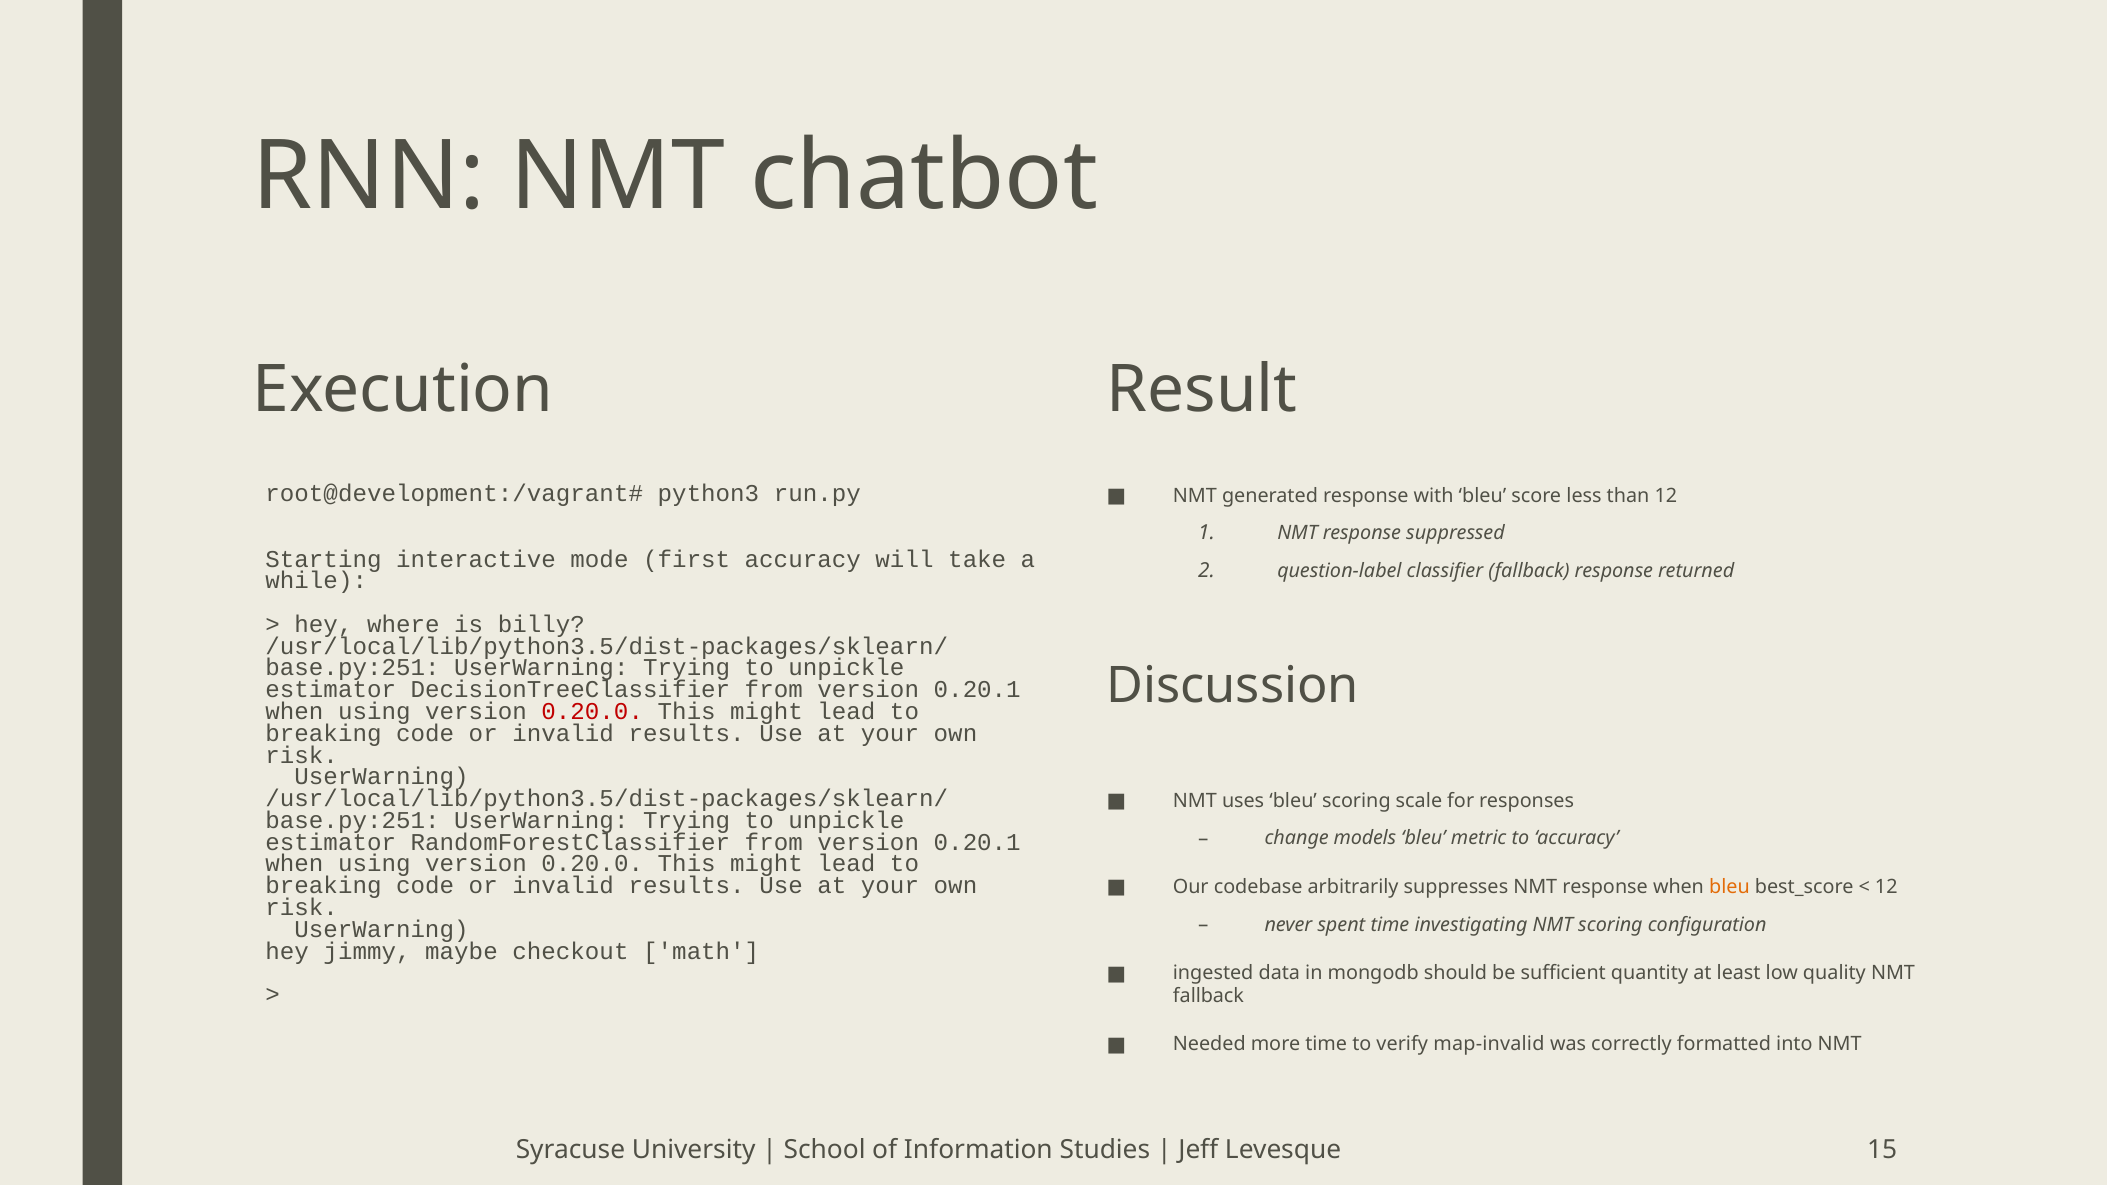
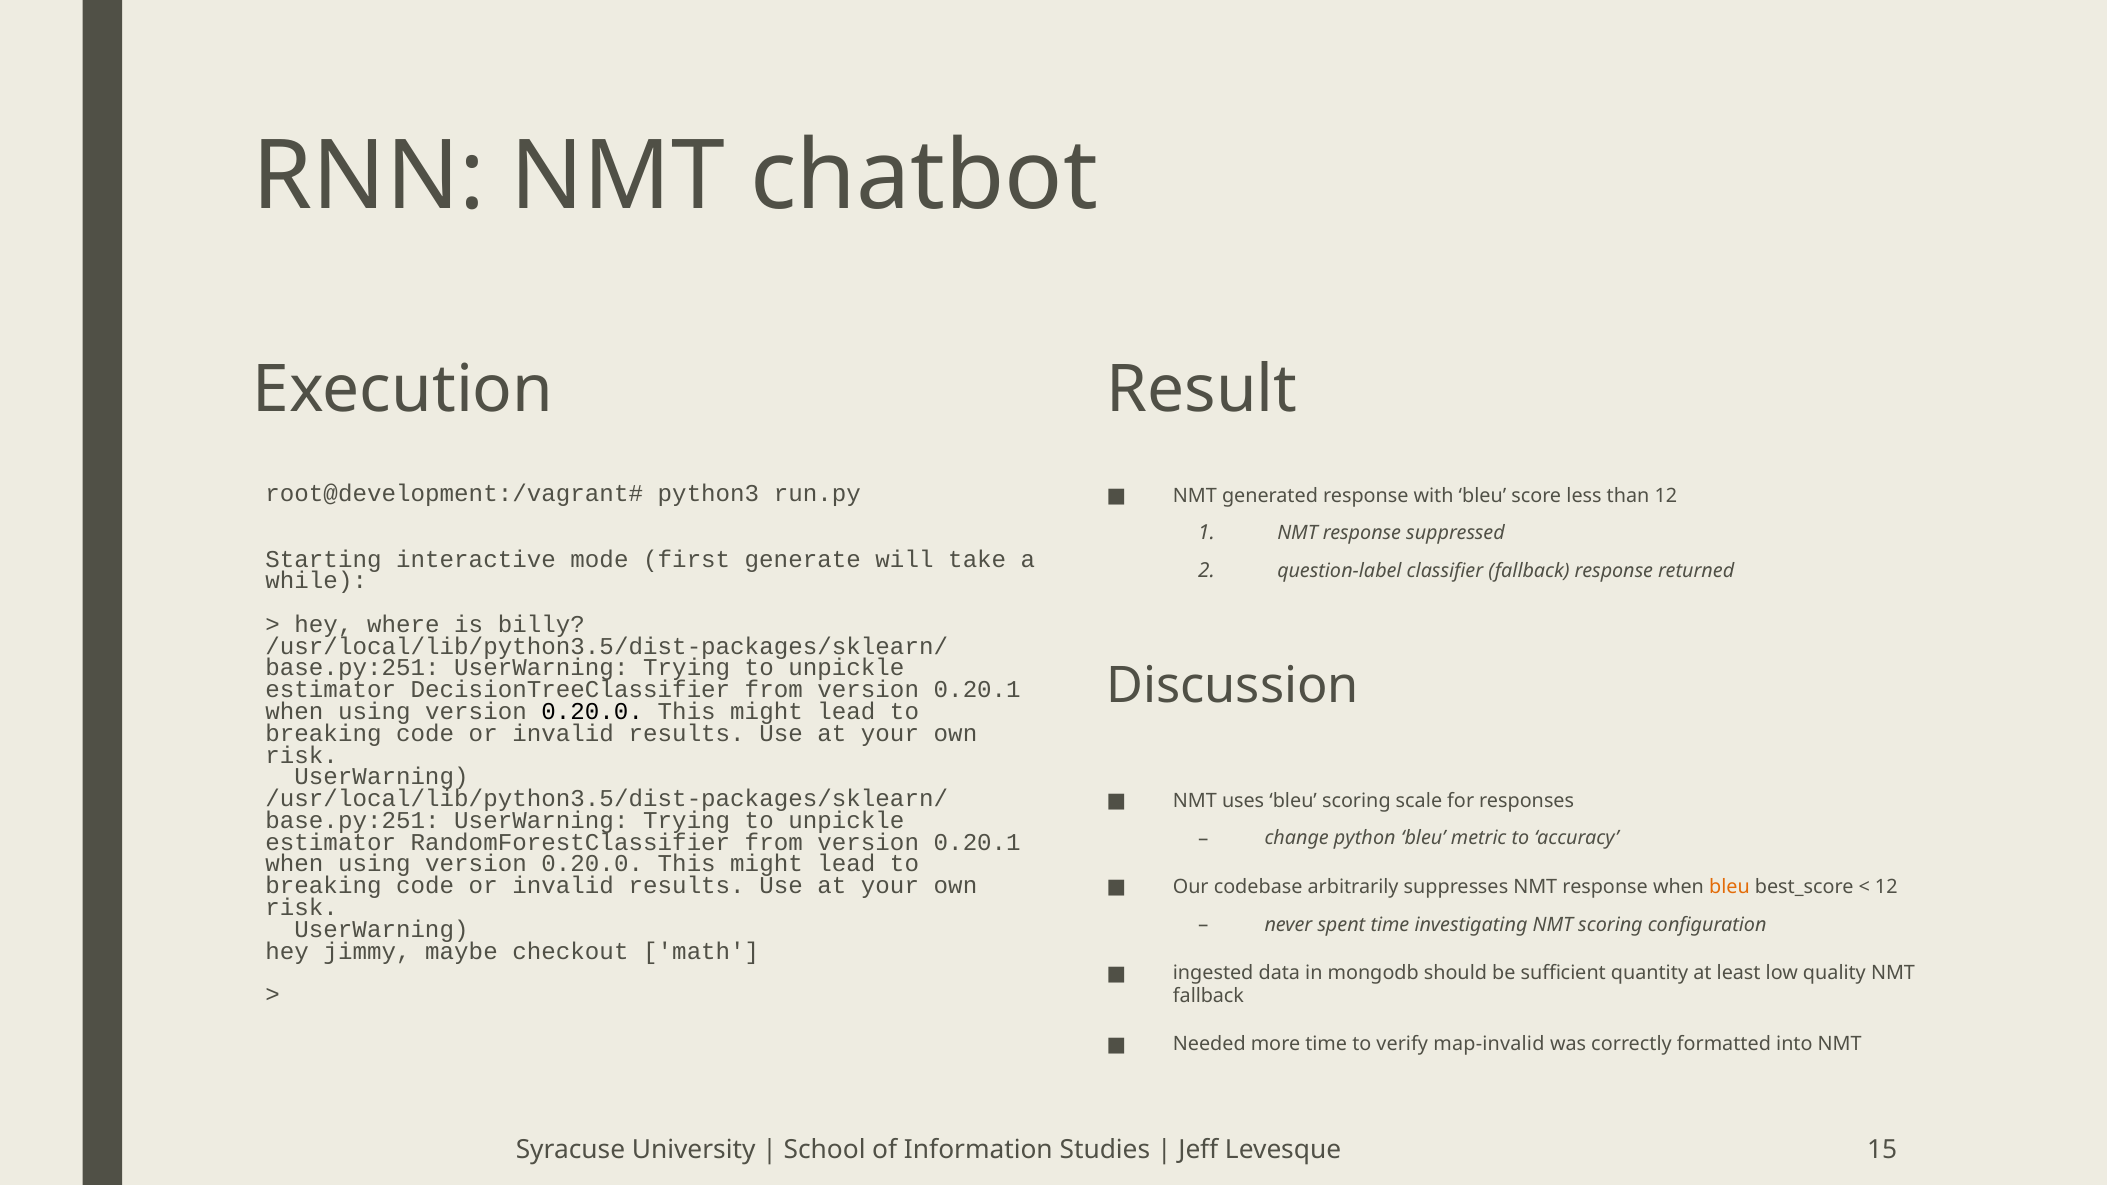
first accuracy: accuracy -> generate (803, 559)
0.20.0 colour: red -> black (592, 712)
models: models -> python (1365, 838)
